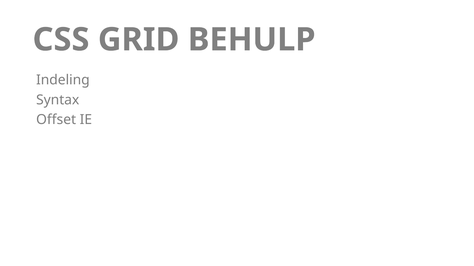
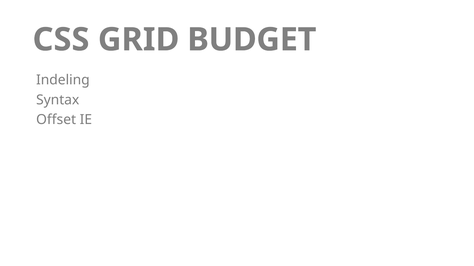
BEHULP: BEHULP -> BUDGET (252, 40)
